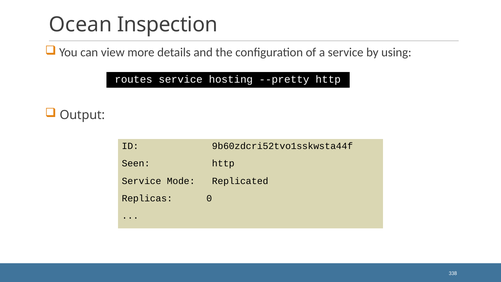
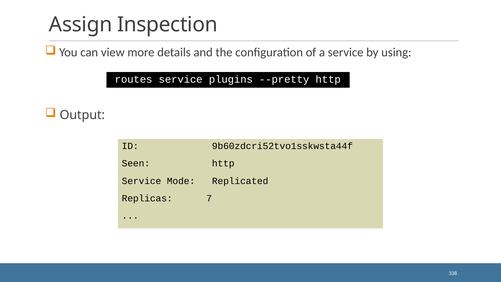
Ocean: Ocean -> Assign (81, 25)
hosting: hosting -> plugins (231, 79)
0: 0 -> 7 (209, 198)
